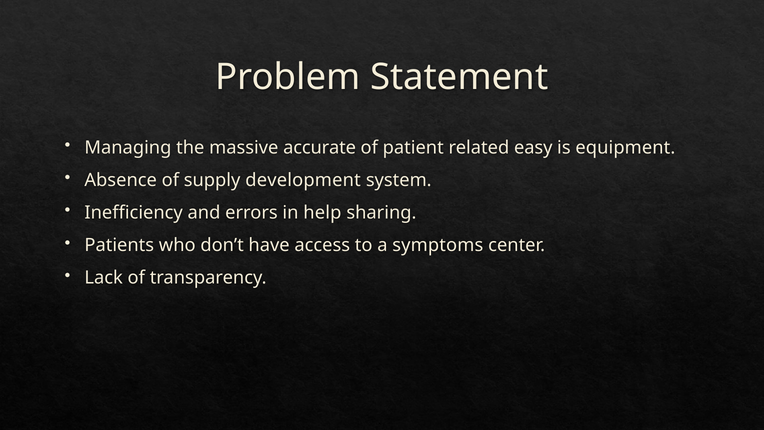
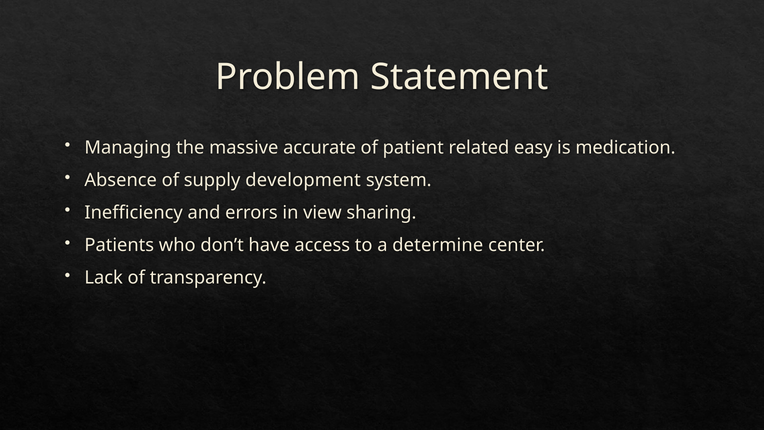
equipment: equipment -> medication (625, 147)
help: help -> view (322, 213)
symptoms: symptoms -> determine (438, 245)
